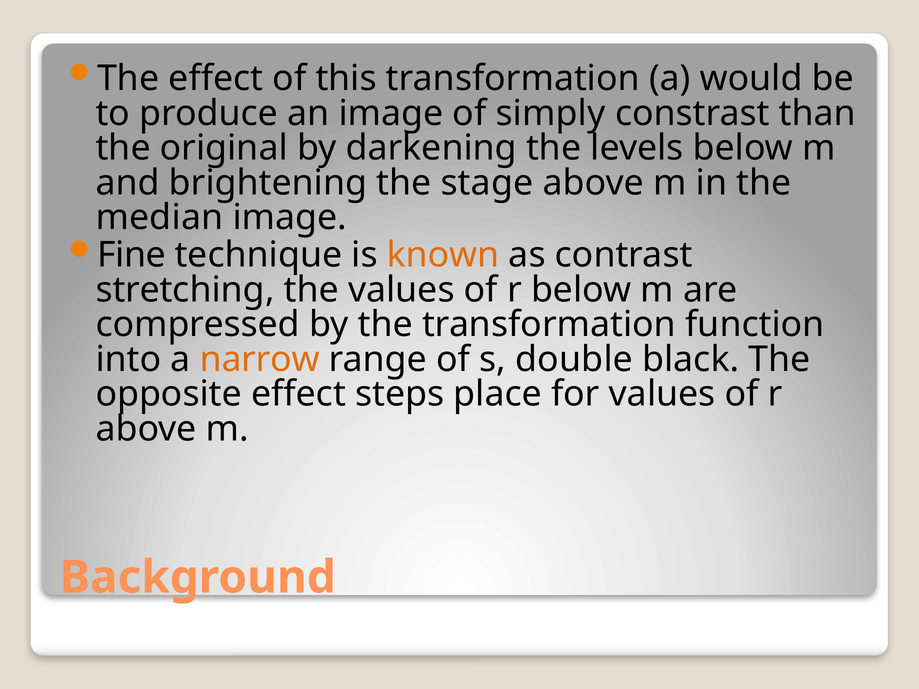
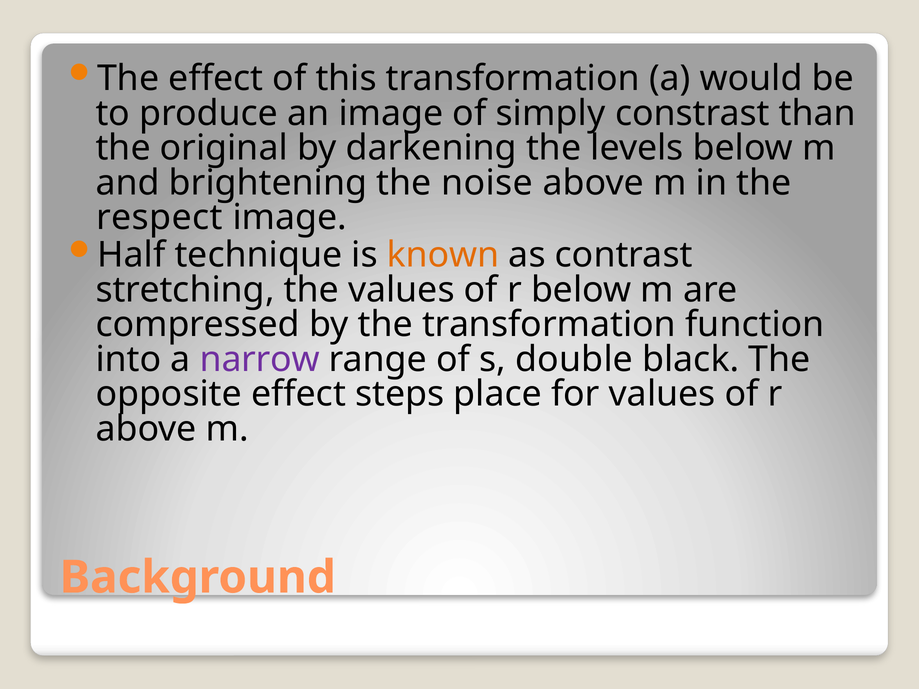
stage: stage -> noise (487, 183)
median: median -> respect (159, 218)
Fine: Fine -> Half (131, 255)
narrow colour: orange -> purple (260, 360)
